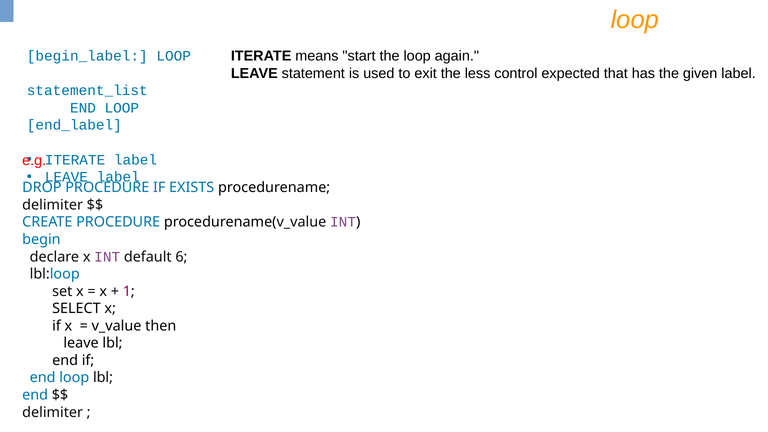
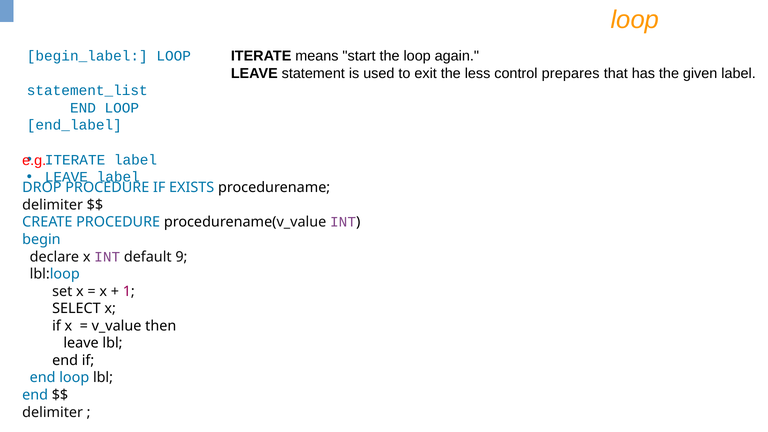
expected: expected -> prepares (571, 73)
6: 6 -> 9 (181, 257)
